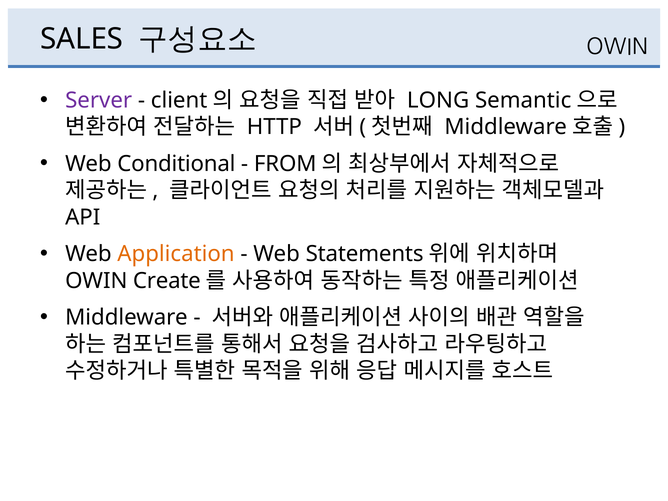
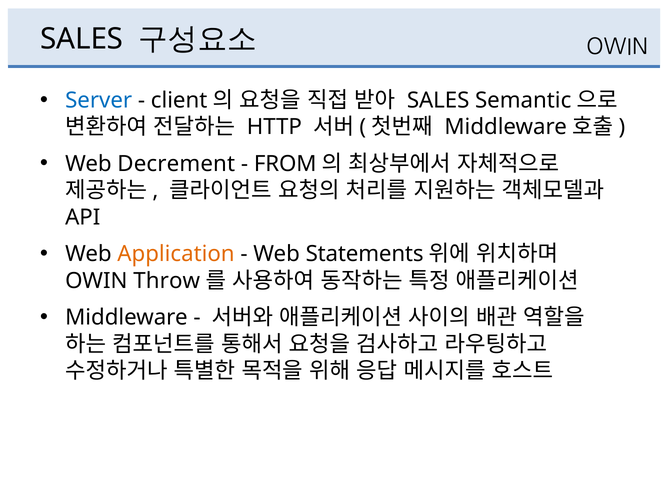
Server colour: purple -> blue (99, 100)
LONG: LONG -> SALES (438, 100)
Conditional: Conditional -> Decrement (176, 164)
Create: Create -> Throw (167, 281)
